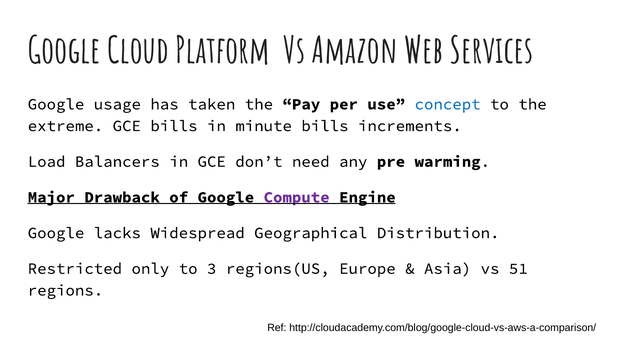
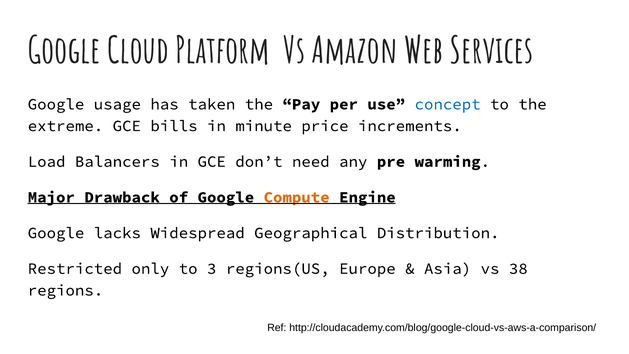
minute bills: bills -> price (325, 126)
Compute colour: purple -> orange (297, 197)
51: 51 -> 38 (518, 269)
